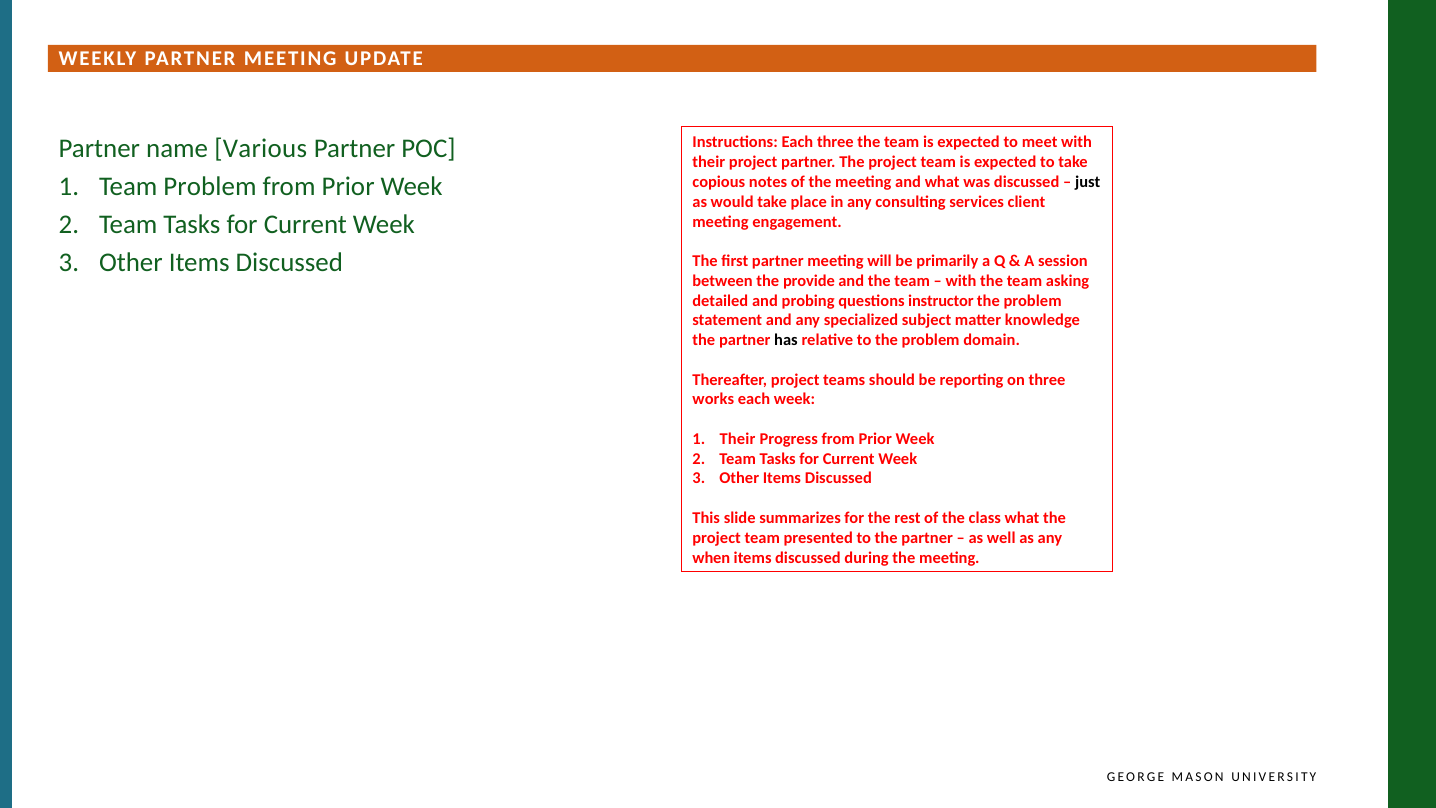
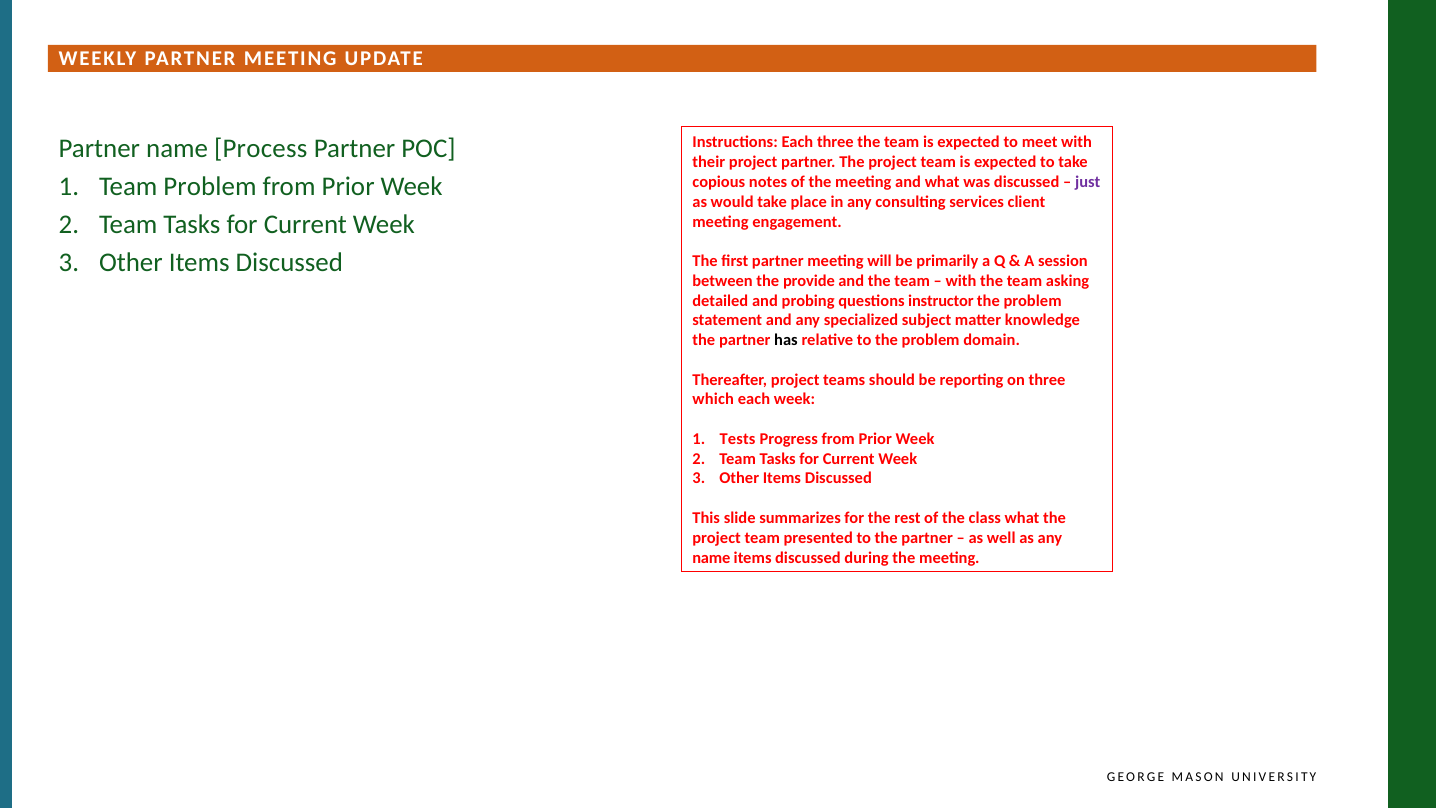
Various: Various -> Process (261, 149)
just colour: black -> purple (1088, 182)
works: works -> which (713, 399)
Their: Their -> Tests (738, 439)
when: when -> name (711, 557)
